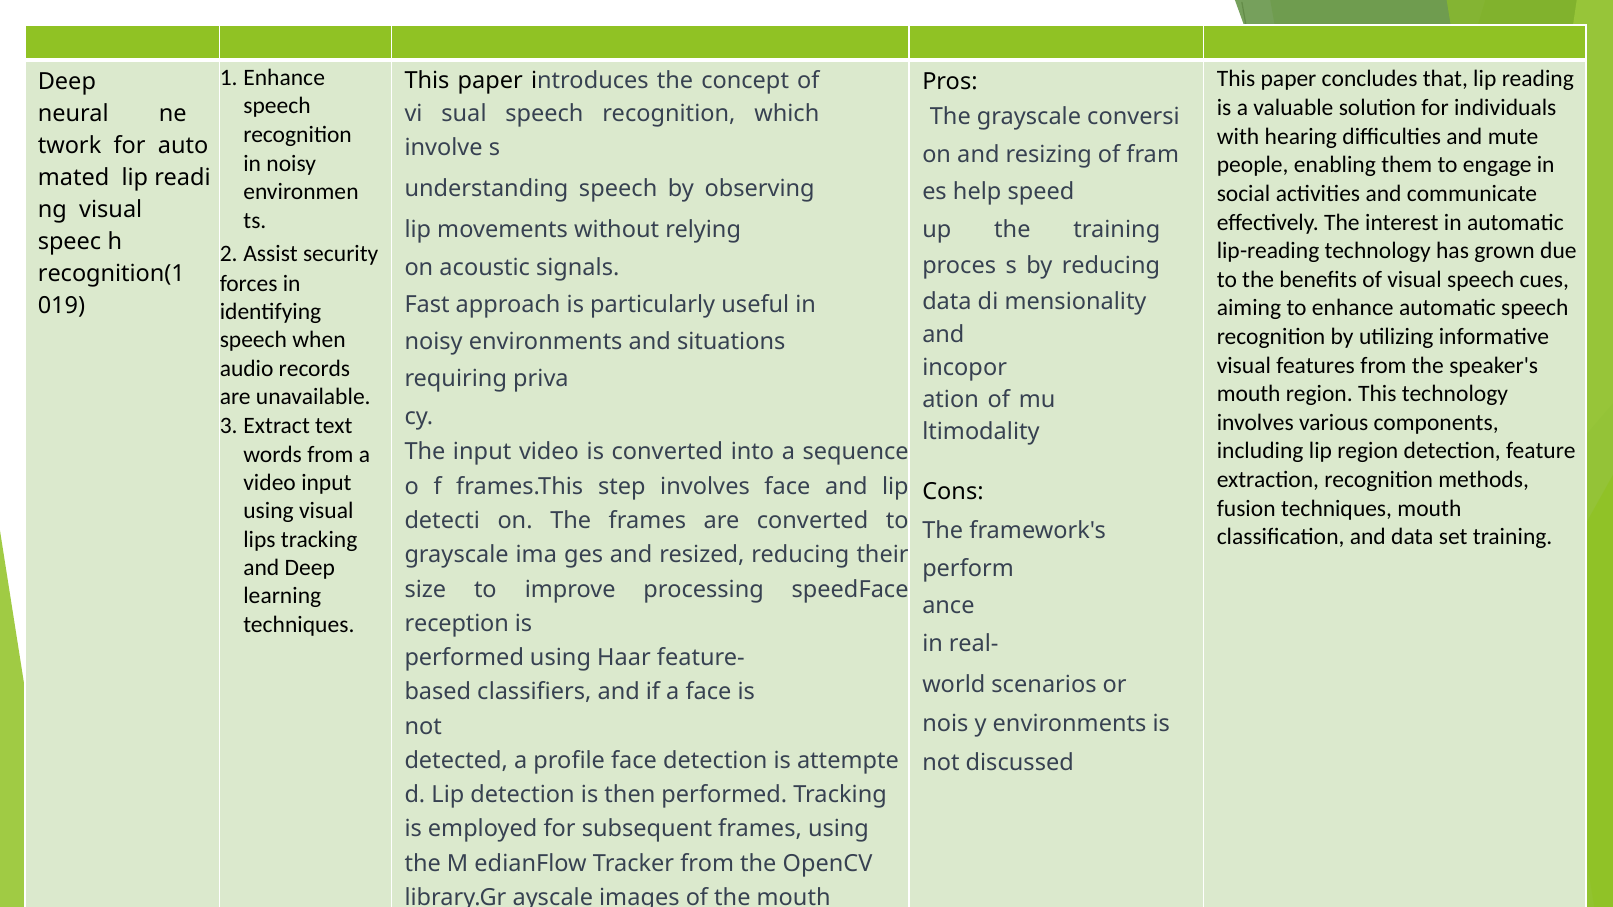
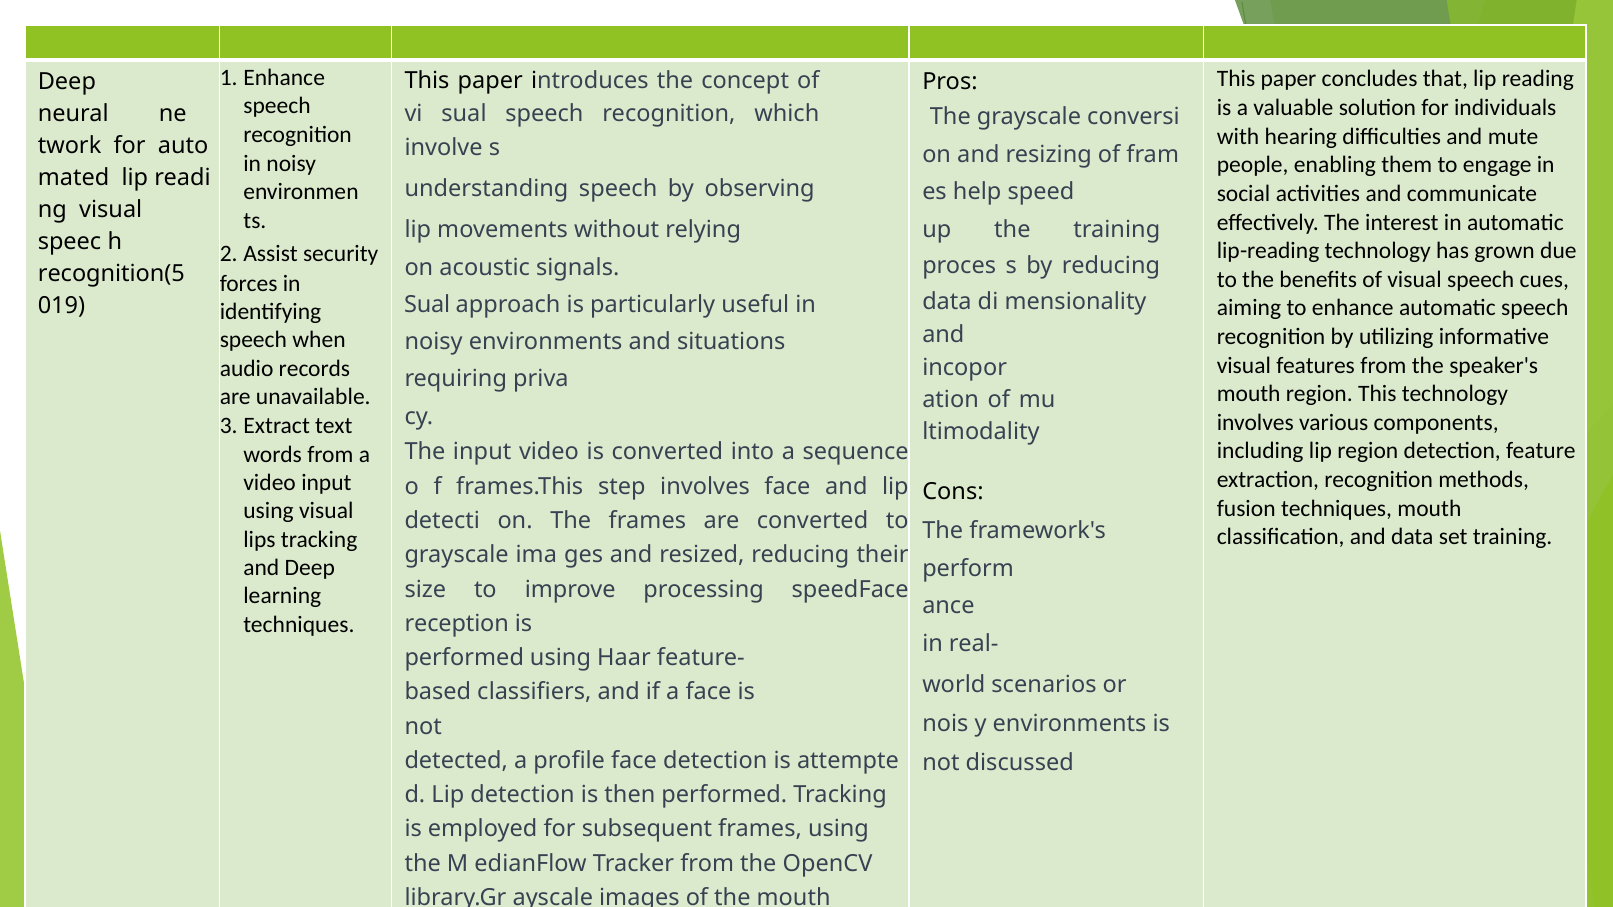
recognition(1: recognition(1 -> recognition(5 (111, 274)
Fast: Fast -> Sual (427, 305)
